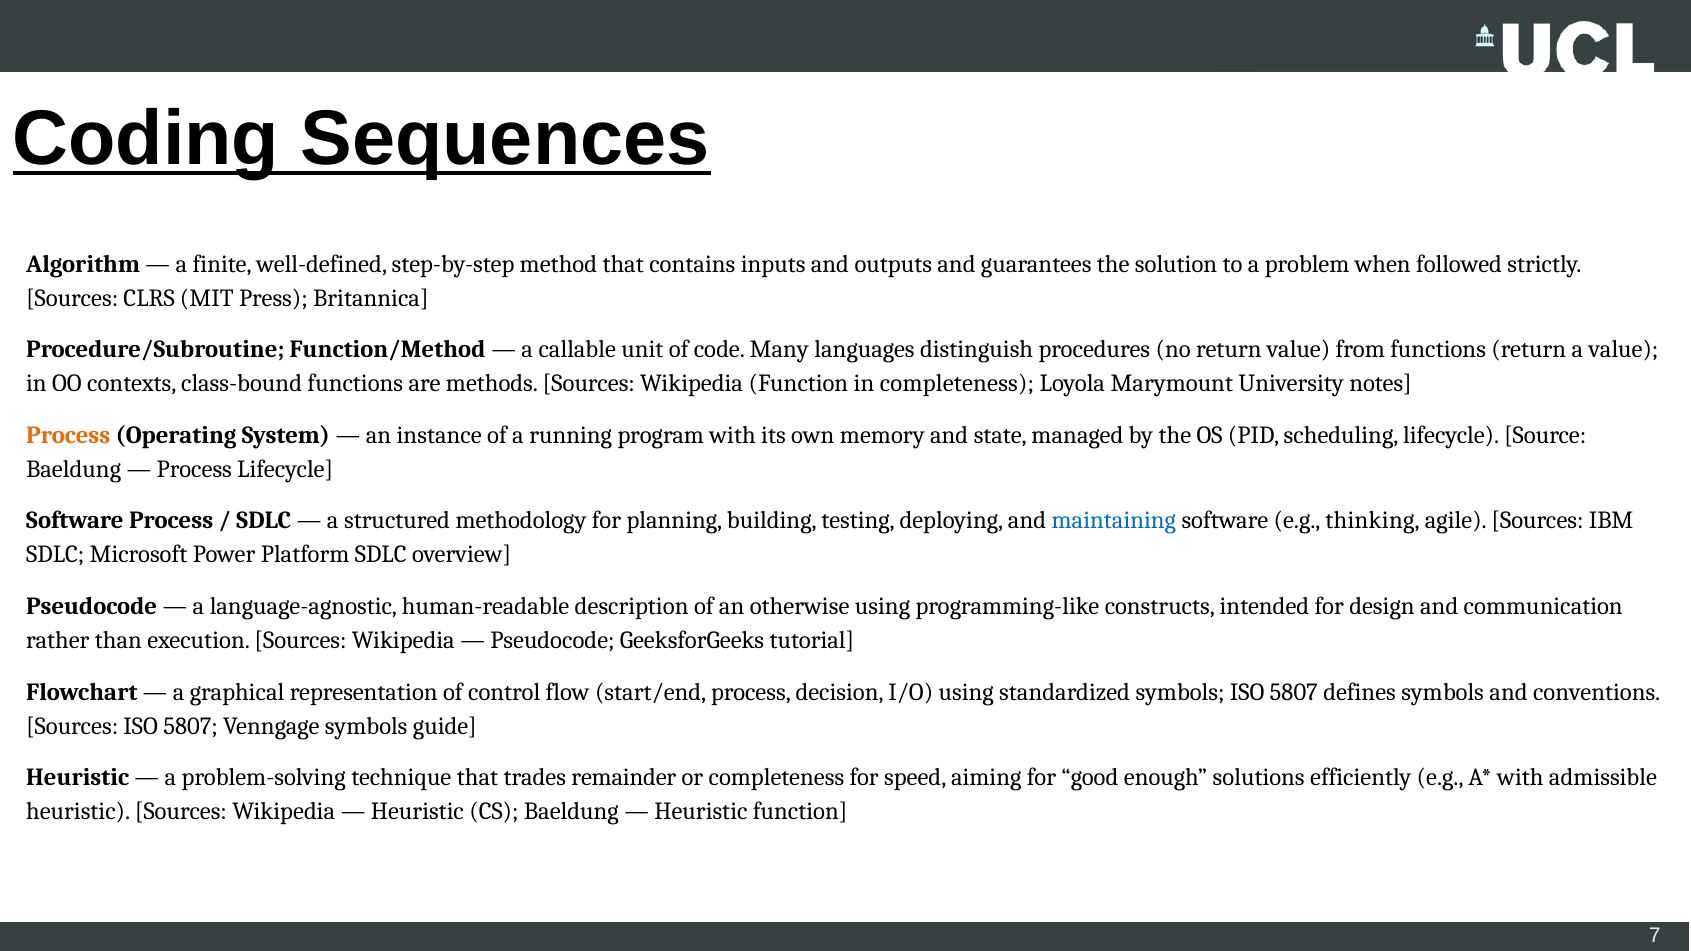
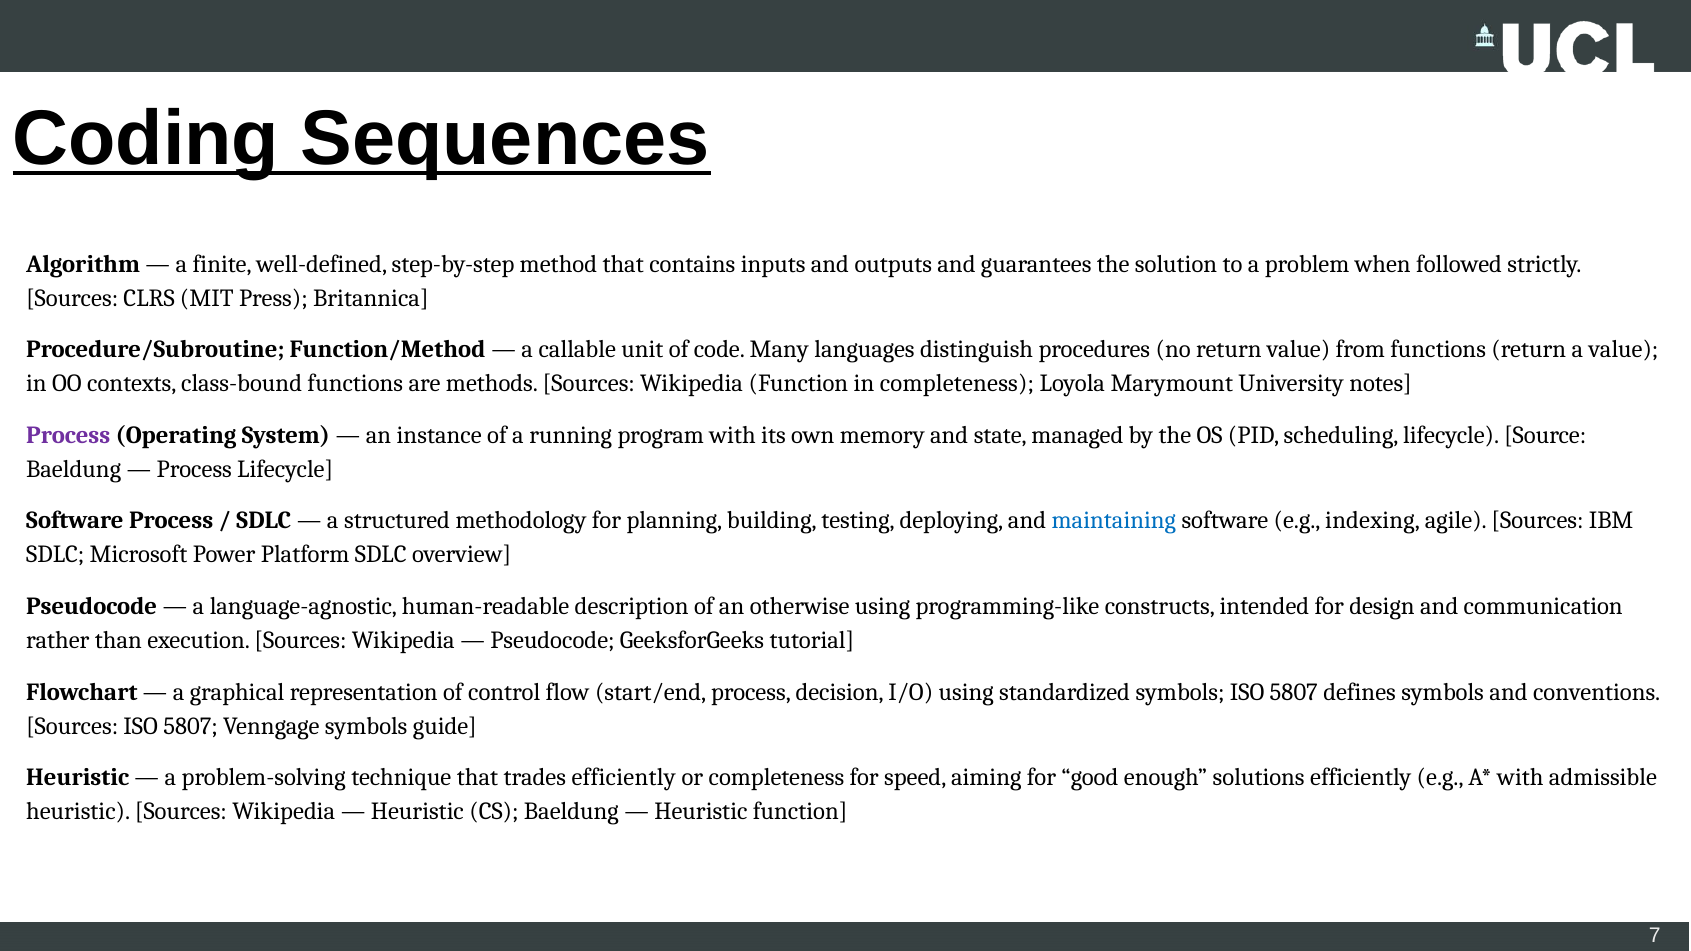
Process colour: orange -> purple (68, 435)
thinking: thinking -> indexing (1373, 521)
trades remainder: remainder -> efficiently (624, 778)
